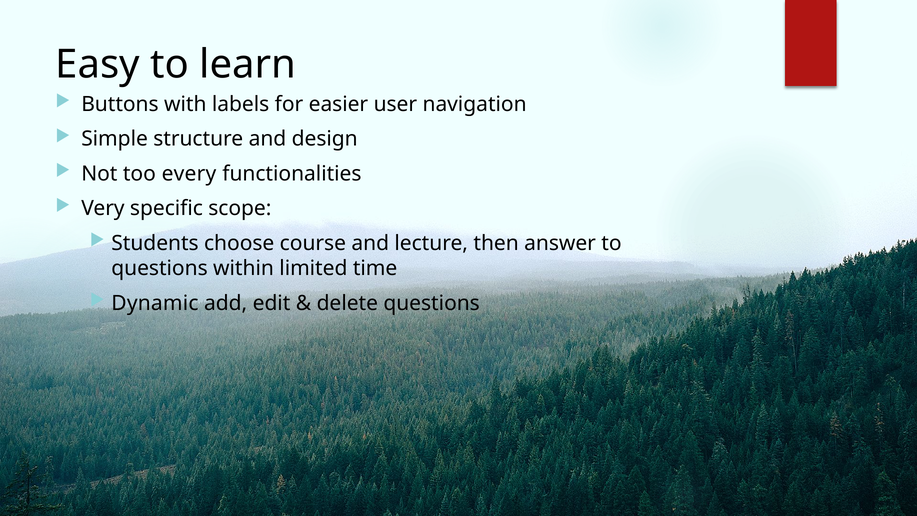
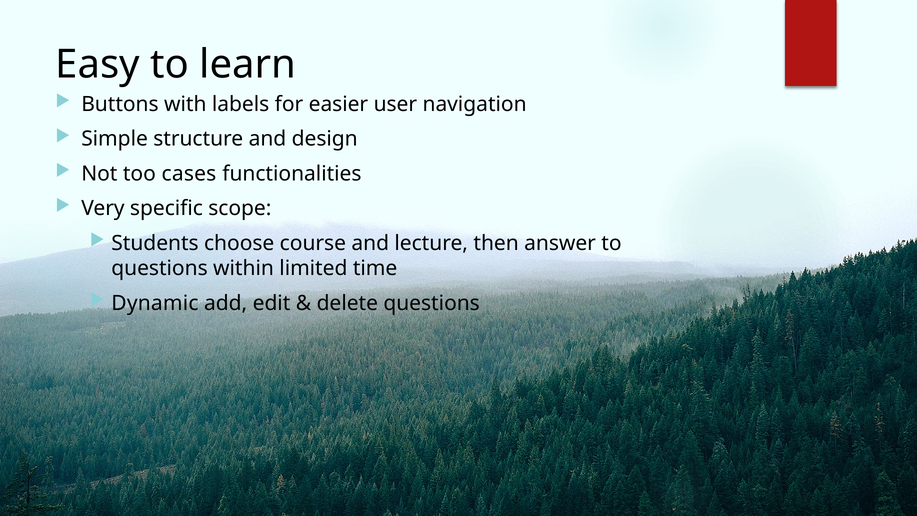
every: every -> cases (189, 174)
